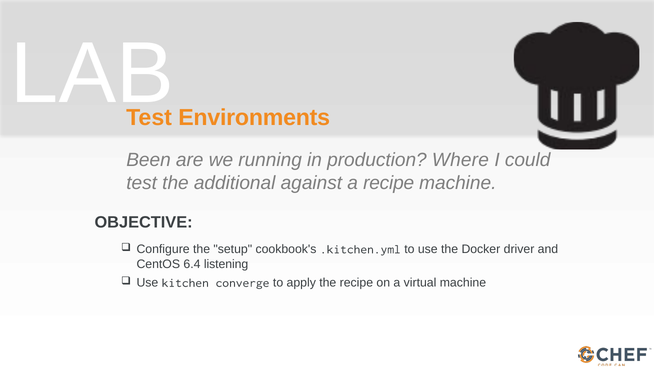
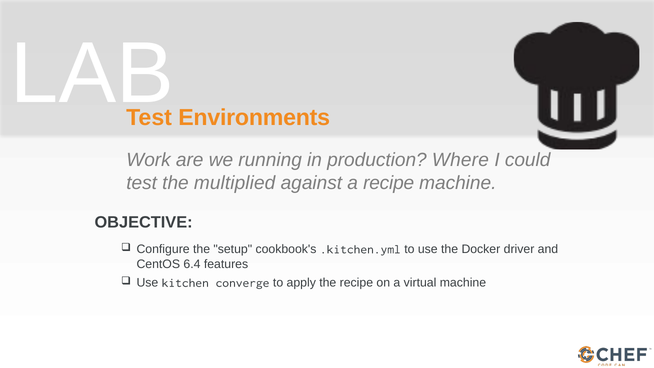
Been: Been -> Work (149, 160)
additional: additional -> multiplied (235, 183)
listening: listening -> features (226, 264)
